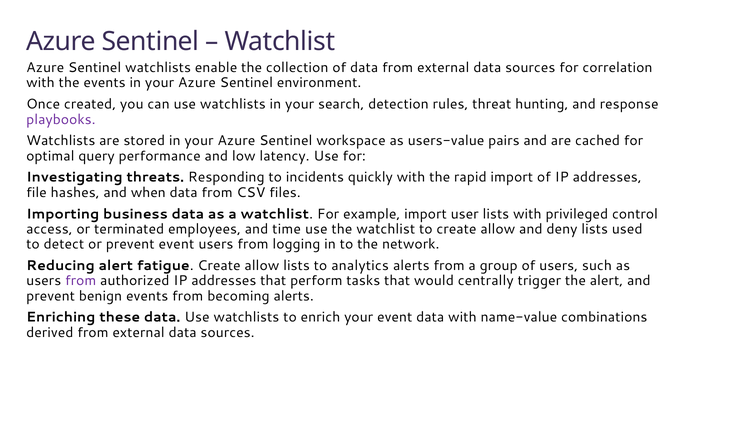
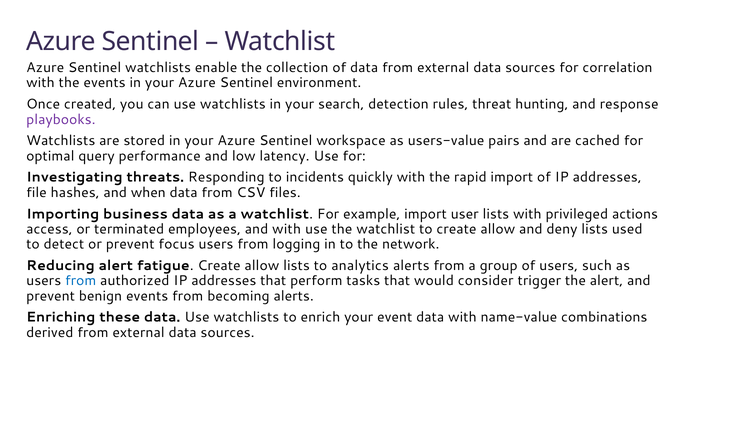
control: control -> actions (635, 214)
and time: time -> with (287, 229)
prevent event: event -> focus (177, 244)
from colour: purple -> blue (81, 281)
centrally: centrally -> consider (486, 281)
